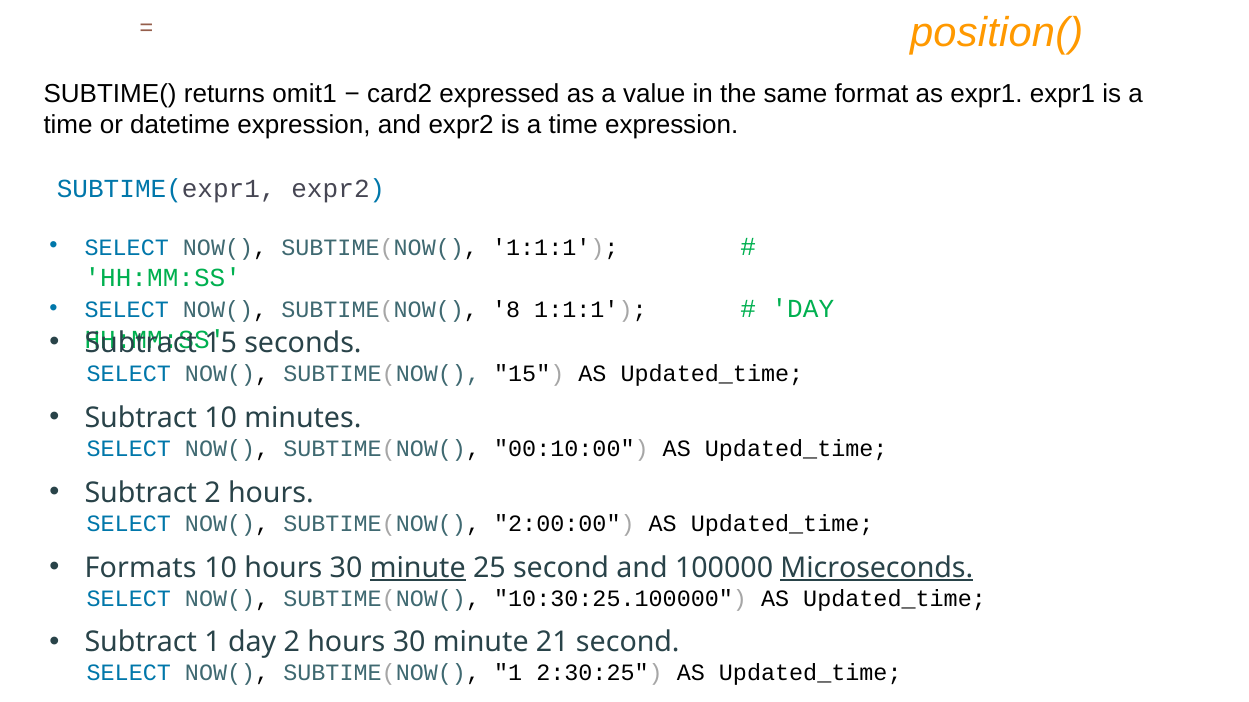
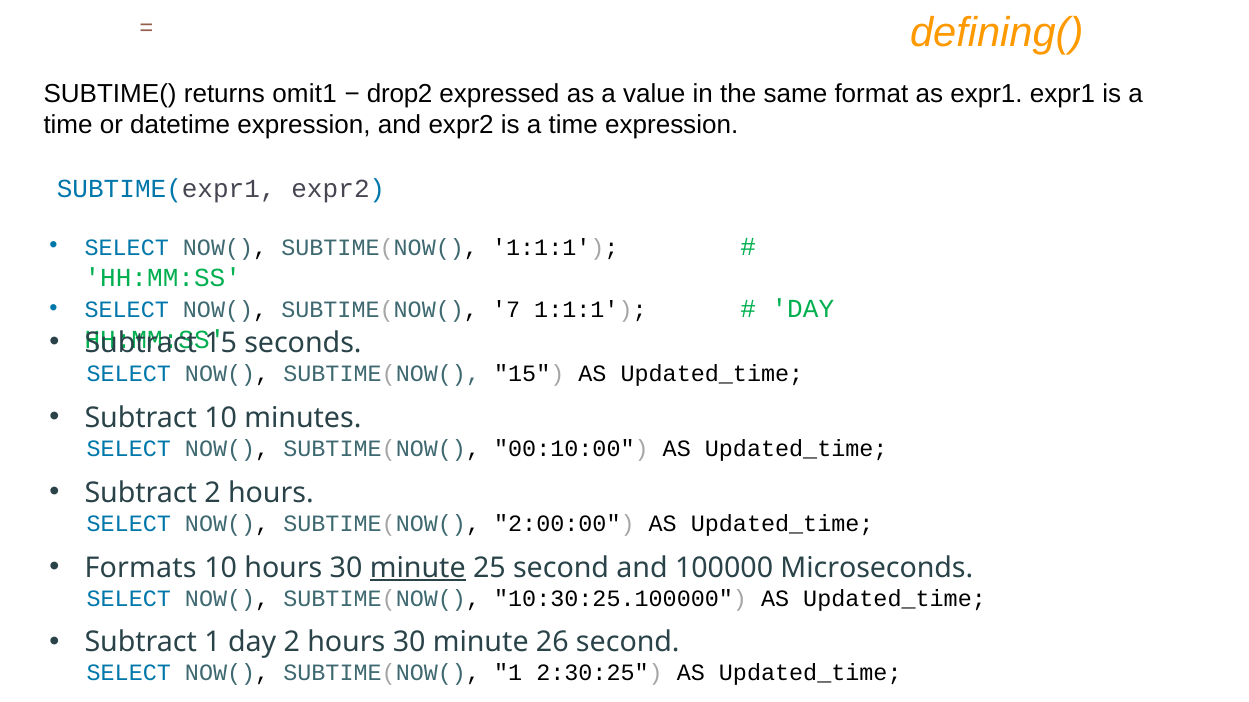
position(: position( -> defining( (997, 33)
card2: card2 -> drop2 (400, 94)
8: 8 -> 7 (506, 310)
Microseconds underline: present -> none (877, 568)
21: 21 -> 26 (552, 643)
